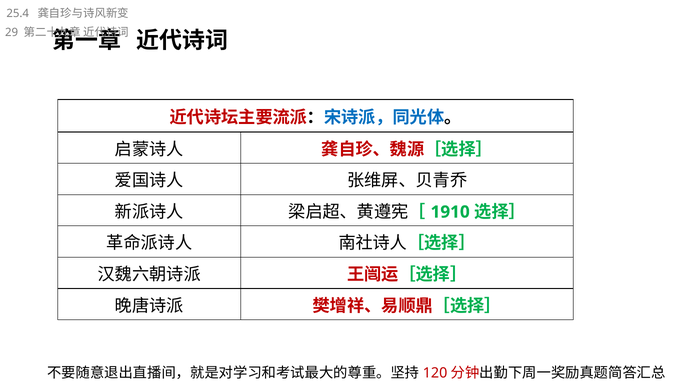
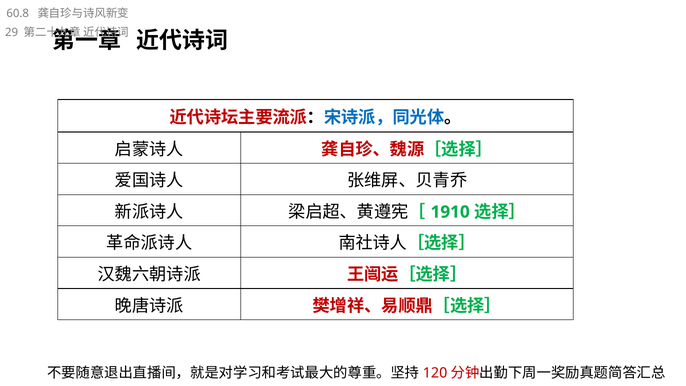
25.4: 25.4 -> 60.8 (18, 13)
